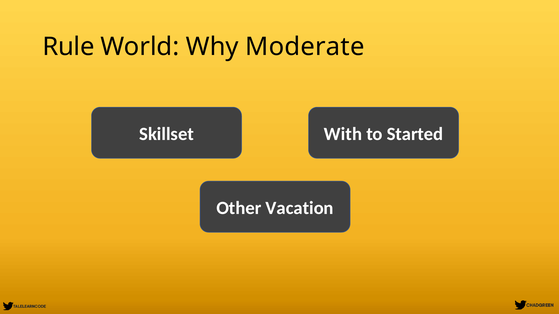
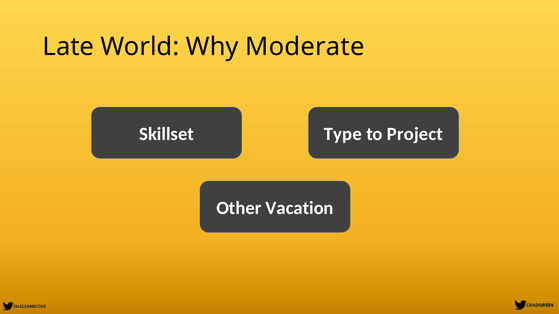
Rule: Rule -> Late (68, 47)
With: With -> Type (343, 134)
Started: Started -> Project (415, 134)
